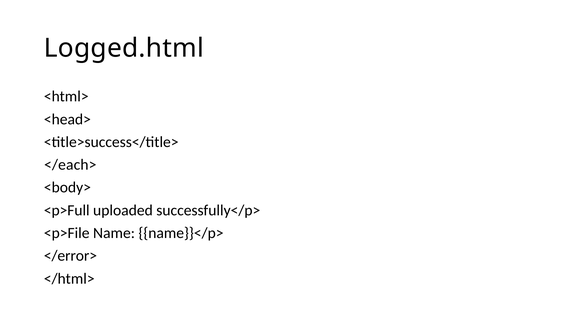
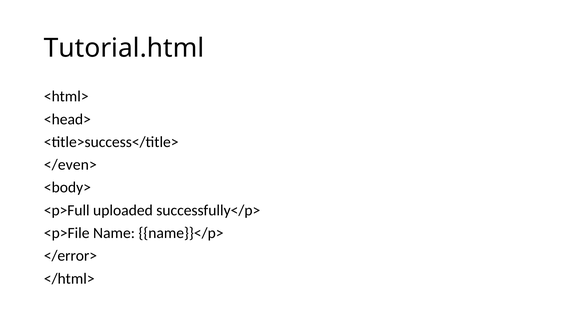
Logged.html: Logged.html -> Tutorial.html (124, 48)
</each>: </each> -> </even> (70, 165)
